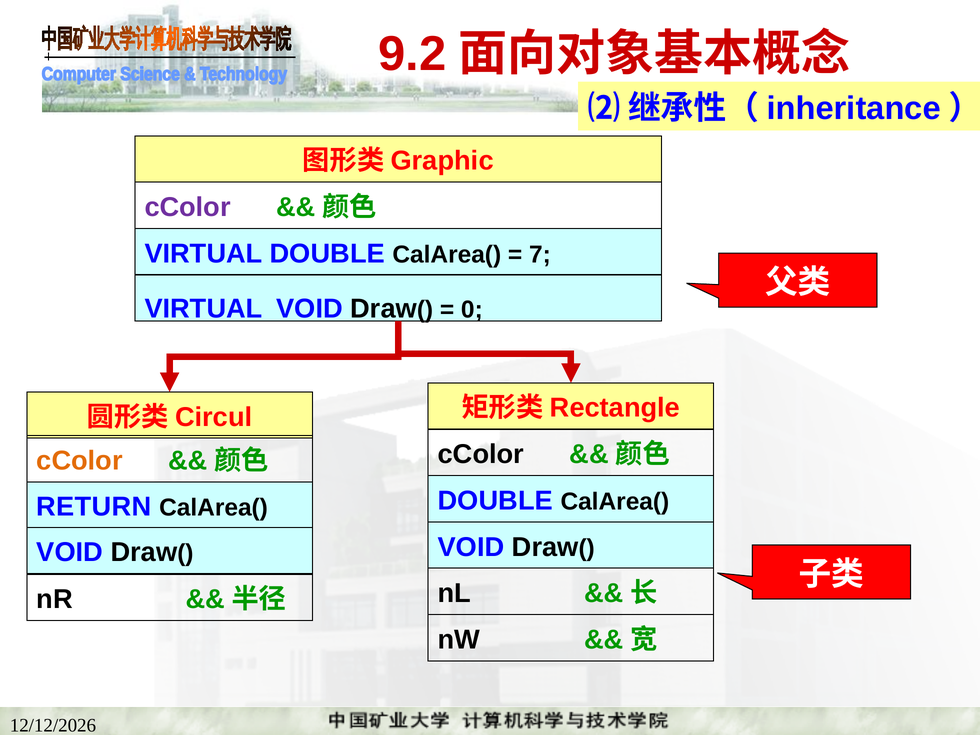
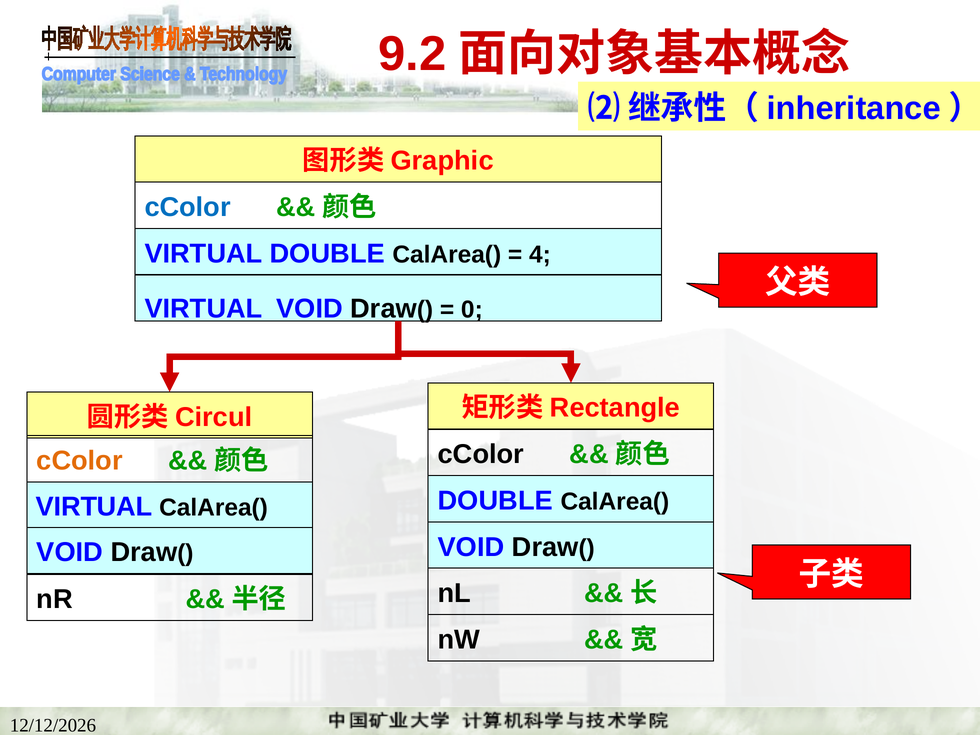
cColor colour: purple -> blue (188, 207)
7: 7 -> 4 (540, 254)
RETURN: RETURN -> VIRTUAL (94, 507)
